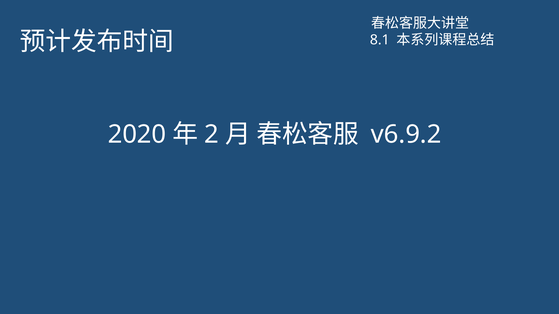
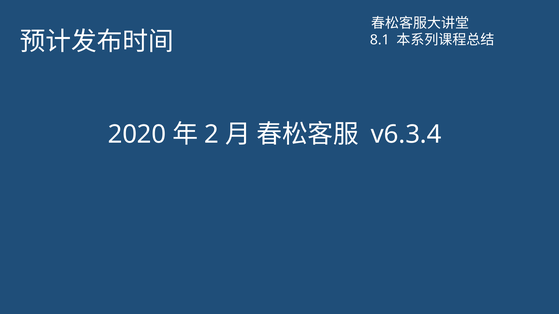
v6.9.2: v6.9.2 -> v6.3.4 (406, 135)
